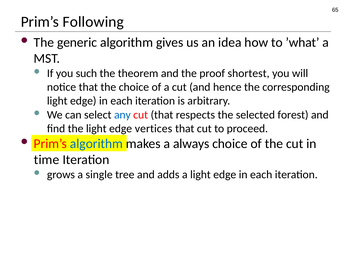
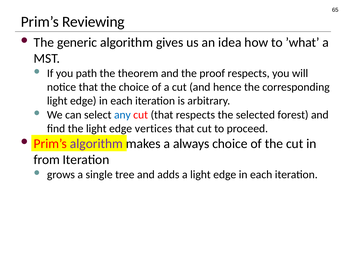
Following: Following -> Reviewing (93, 22)
such: such -> path (86, 73)
proof shortest: shortest -> respects (249, 73)
algorithm colour: blue -> purple (96, 144)
time: time -> from (47, 160)
